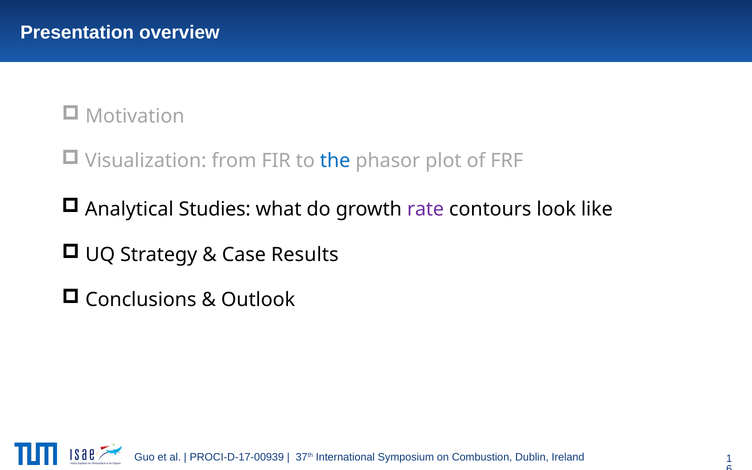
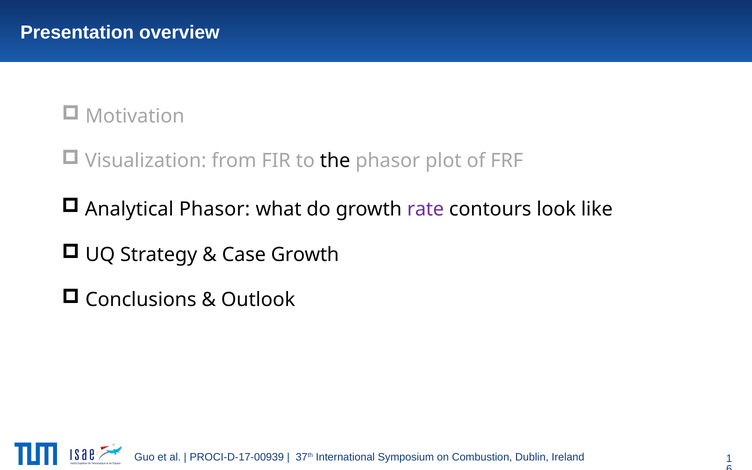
the colour: blue -> black (335, 161)
Analytical Studies: Studies -> Phasor (215, 209)
Case Results: Results -> Growth (305, 255)
